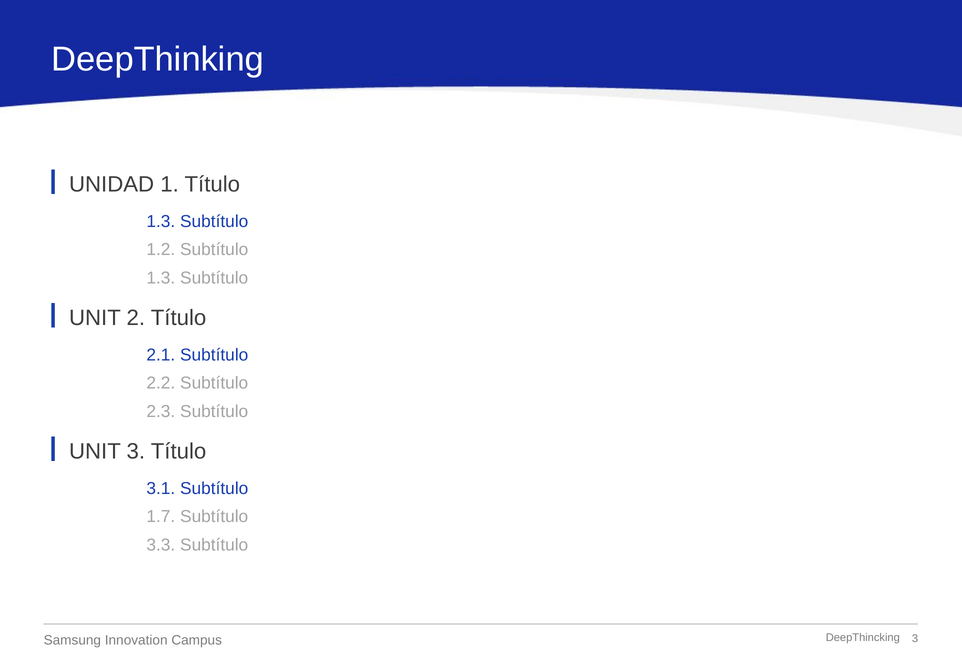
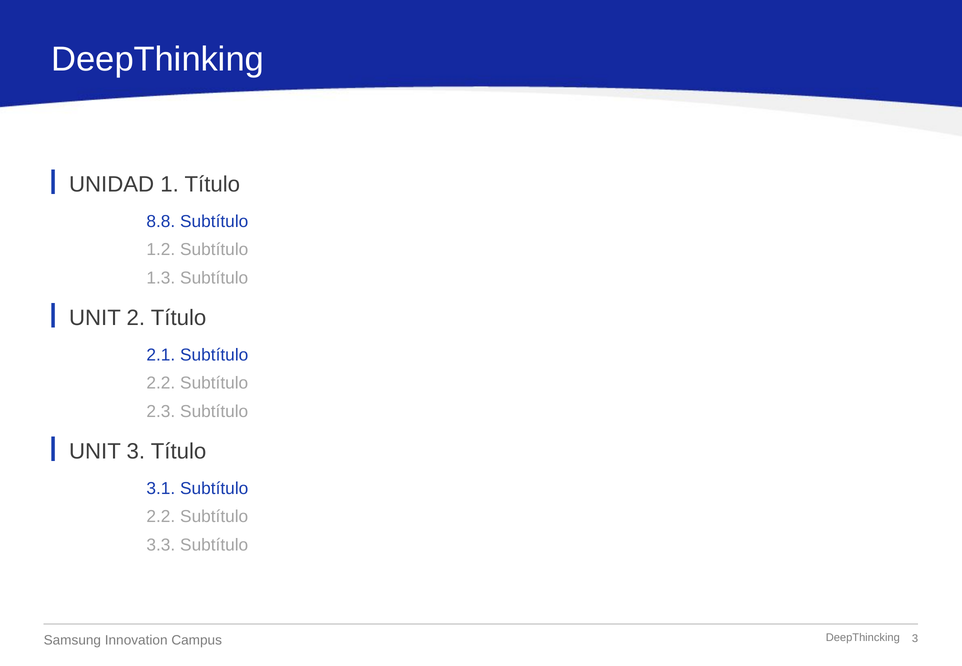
1.3: 1.3 -> 8.8 (161, 222)
1.7: 1.7 -> 2.2 (161, 517)
